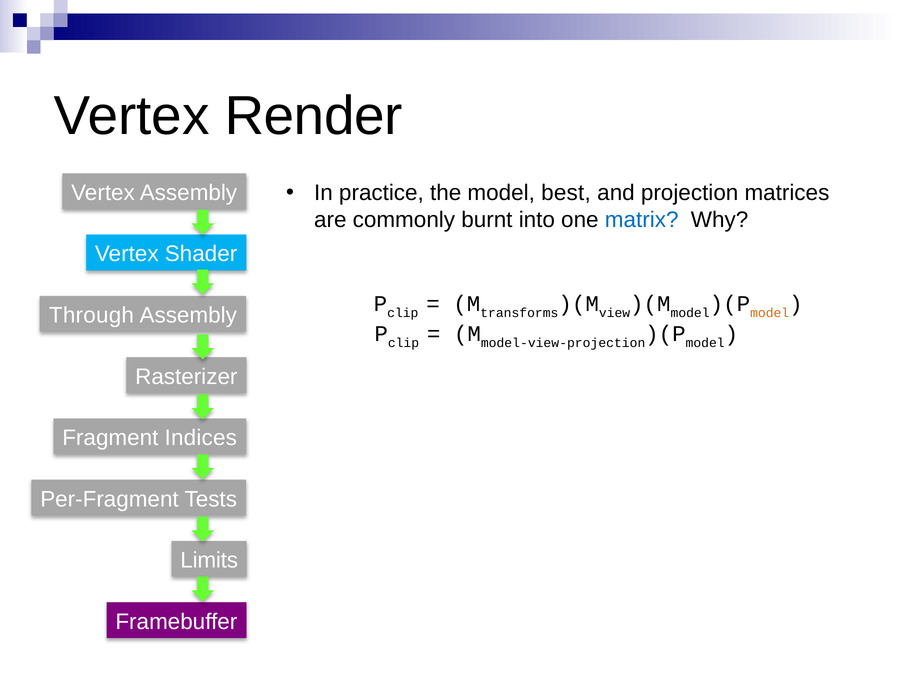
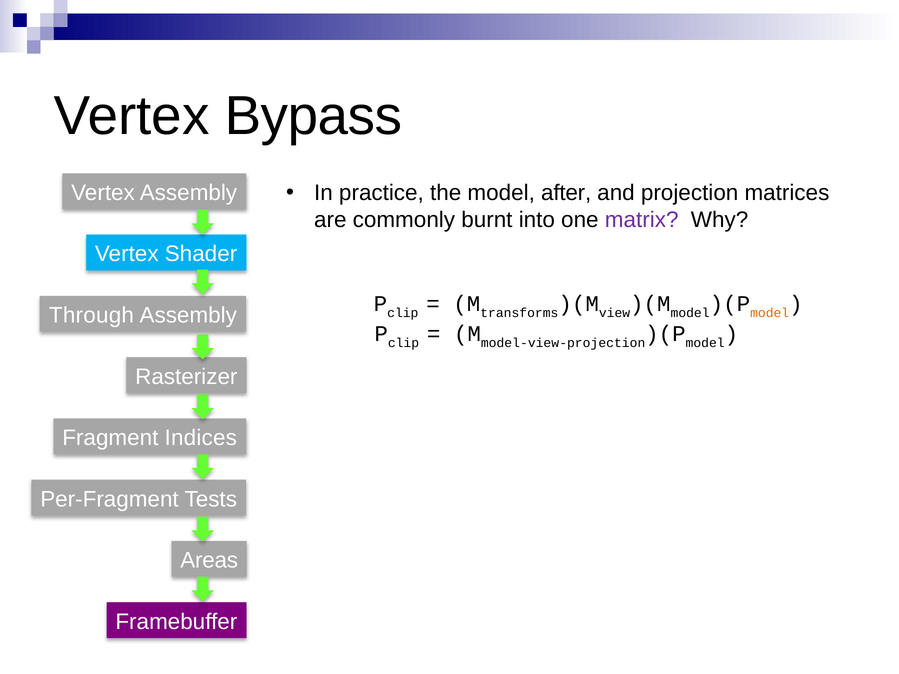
Render: Render -> Bypass (314, 116)
best: best -> after (566, 193)
matrix colour: blue -> purple (642, 220)
Limits: Limits -> Areas (209, 561)
